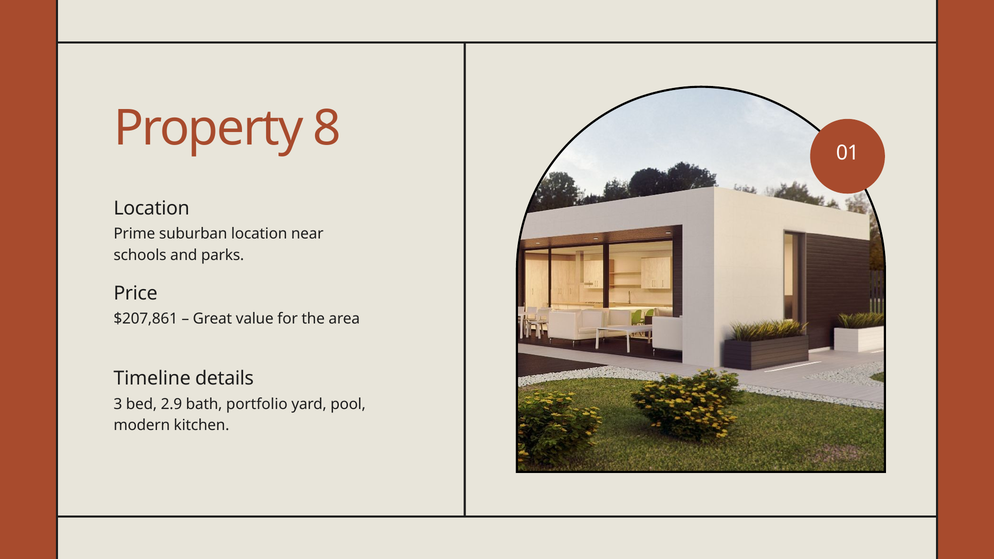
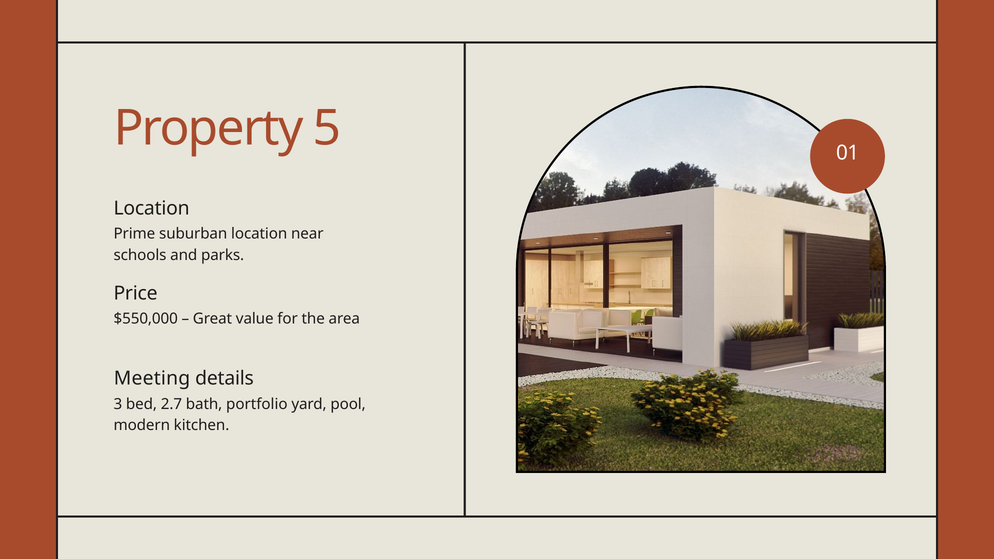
8: 8 -> 5 (327, 128)
$207,861: $207,861 -> $550,000 (146, 319)
Timeline: Timeline -> Meeting (152, 378)
2.9: 2.9 -> 2.7 (171, 404)
